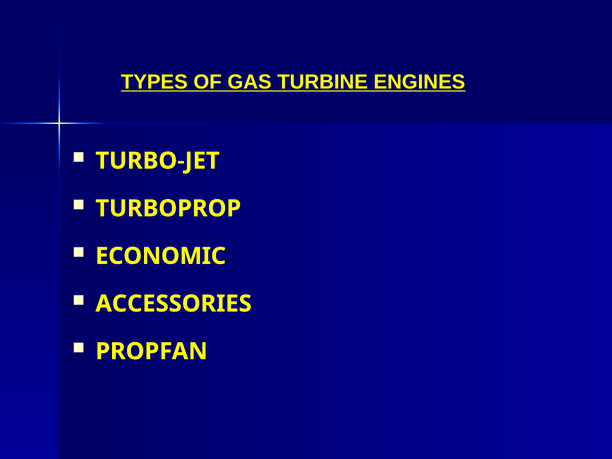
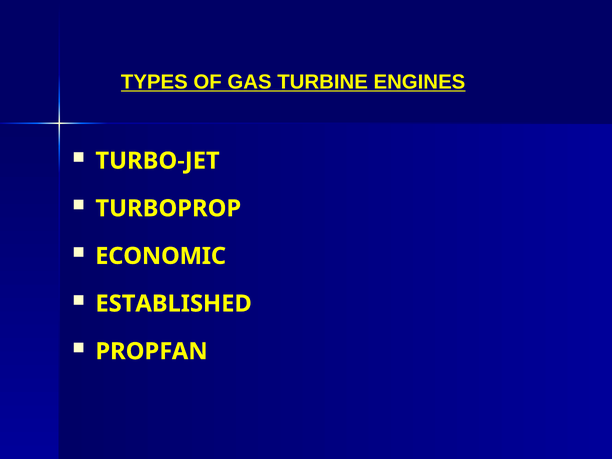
ACCESSORIES: ACCESSORIES -> ESTABLISHED (174, 304)
